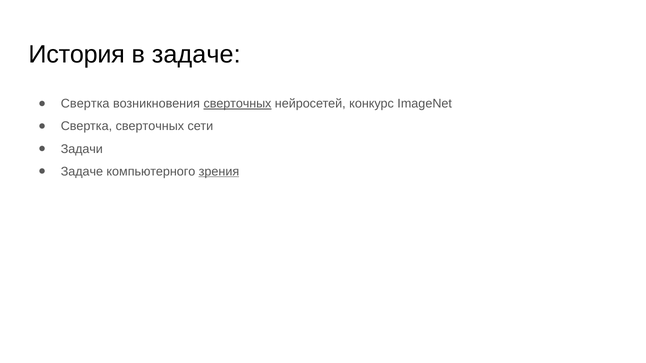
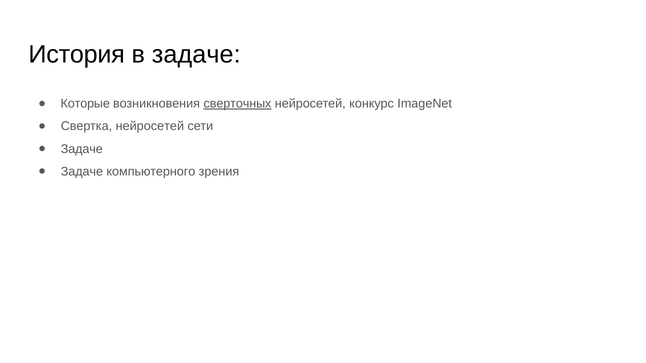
Свертка: Свертка -> Которые (85, 104)
Свертка сверточных: сверточных -> нейросетей (150, 126)
Задачи: Задачи -> Задаче (82, 149)
зрения underline: present -> none (219, 172)
